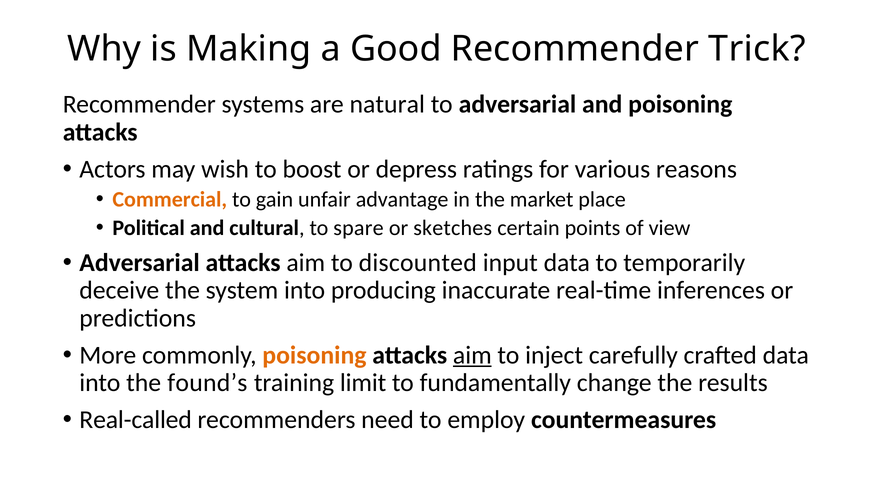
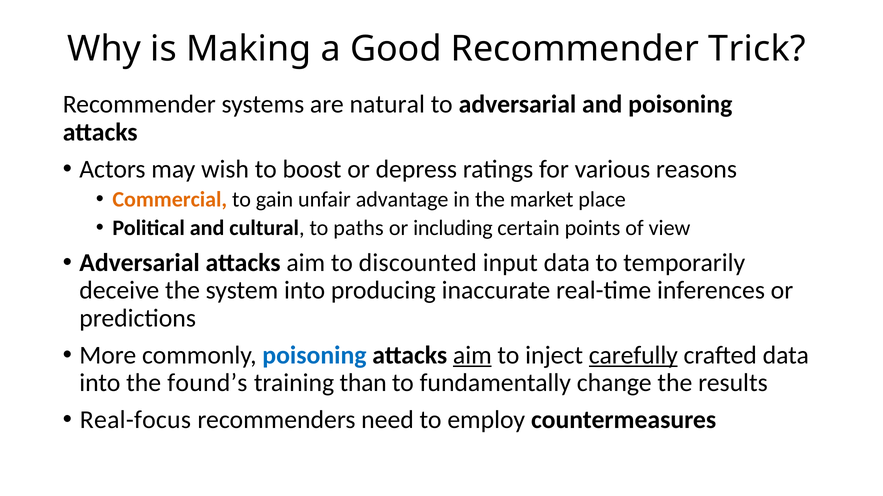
spare: spare -> paths (359, 228)
sketches: sketches -> including (453, 228)
poisoning colour: orange -> blue (314, 356)
carefully underline: none -> present (633, 356)
limit: limit -> than (363, 383)
Real-called: Real-called -> Real-focus (135, 420)
